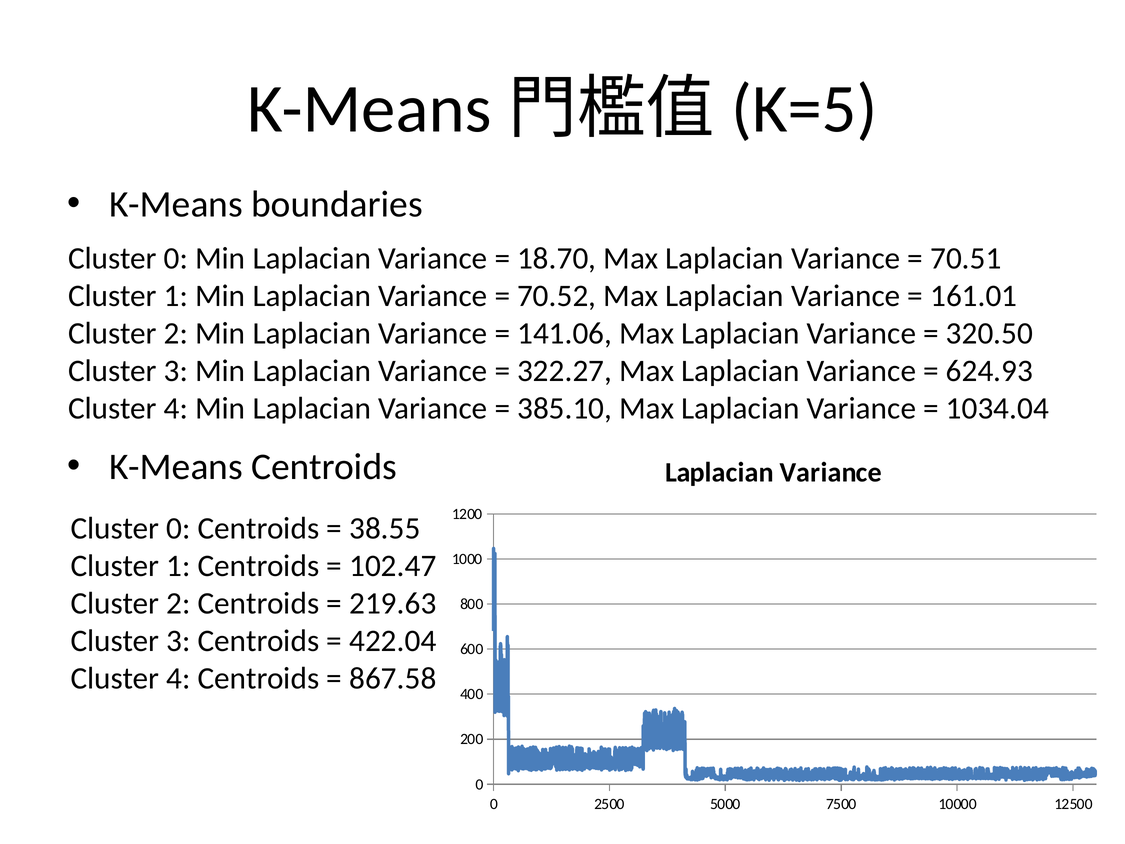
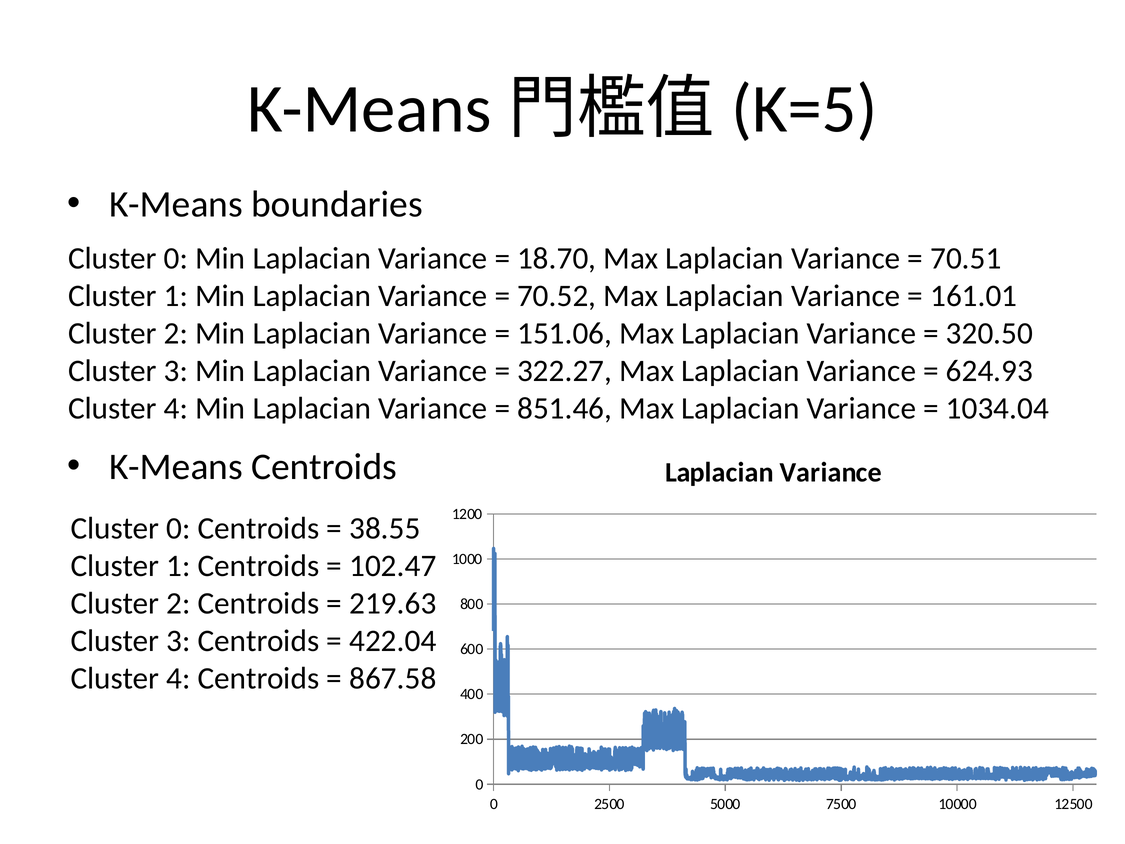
141.06: 141.06 -> 151.06 (565, 333)
385.10: 385.10 -> 851.46 (565, 408)
